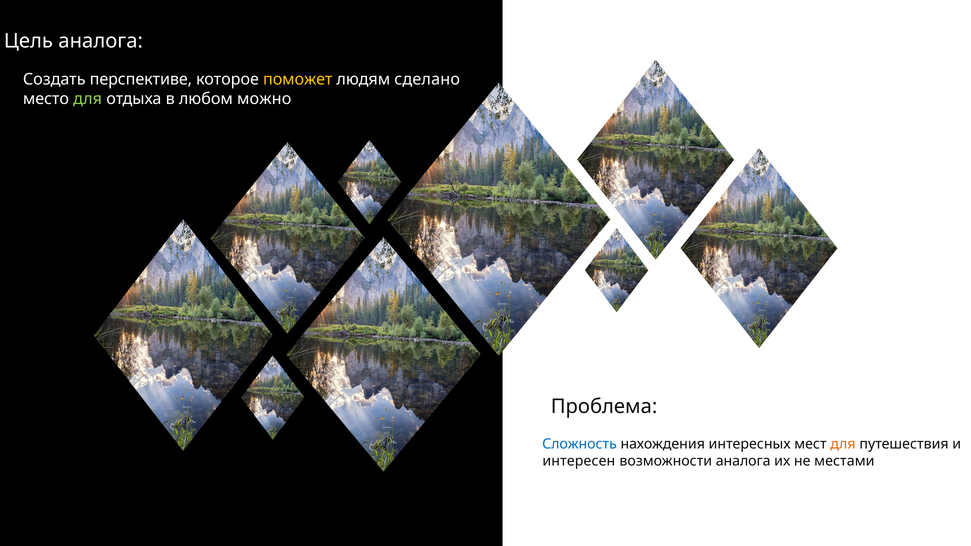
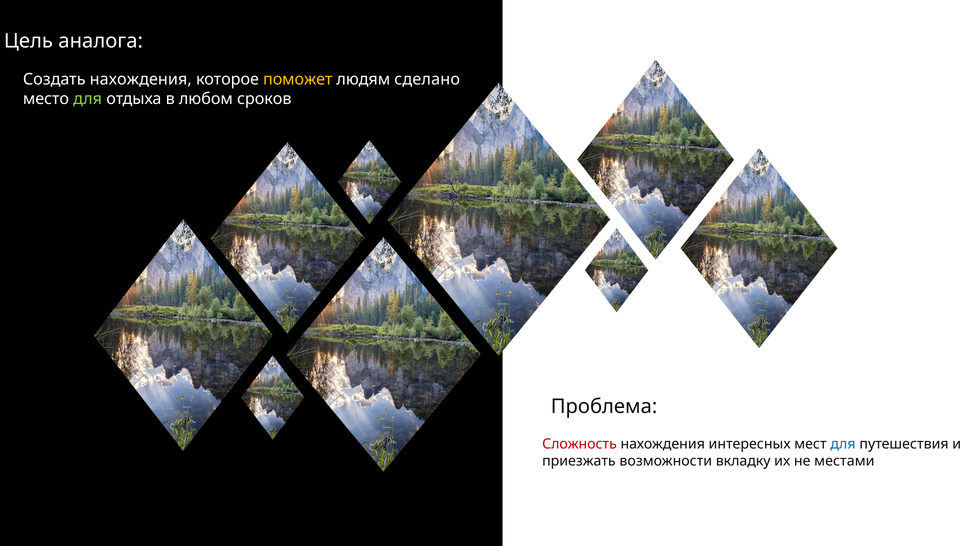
Создать перспективе: перспективе -> нахождения (141, 79)
можно: можно -> сроков (264, 99)
Сложность colour: blue -> red (579, 444)
для colour: orange -> blue (843, 444)
интересен: интересен -> приезжать (579, 461)
возможности аналога: аналога -> вкладку (743, 461)
